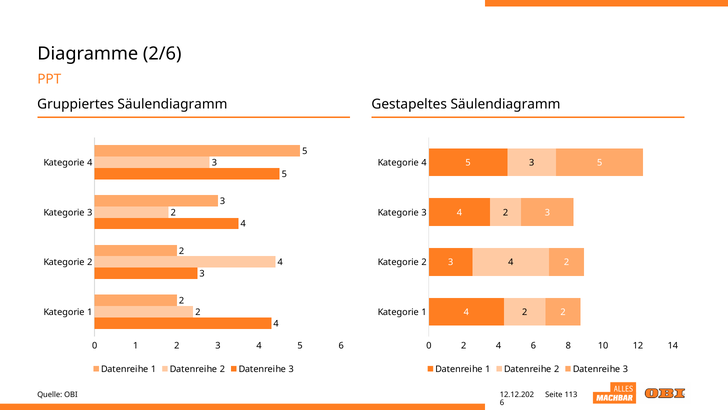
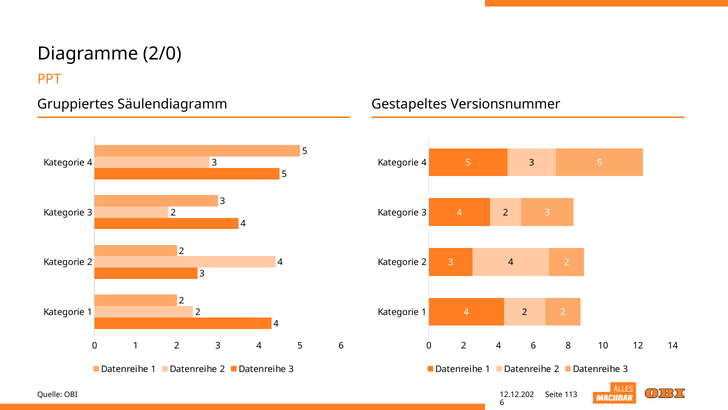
2/6: 2/6 -> 2/0 (162, 53)
Gestapeltes Säulendiagramm: Säulendiagramm -> Versionsnummer (505, 104)
